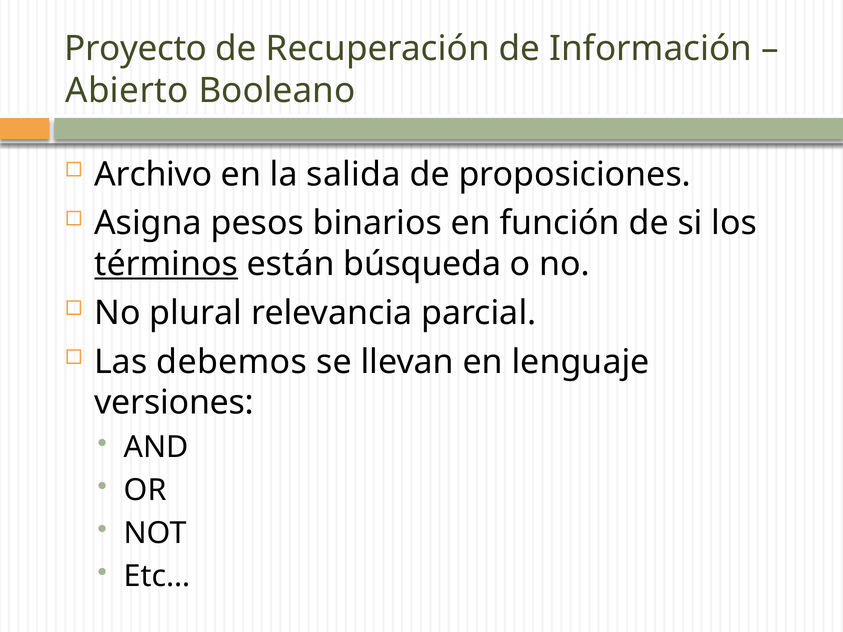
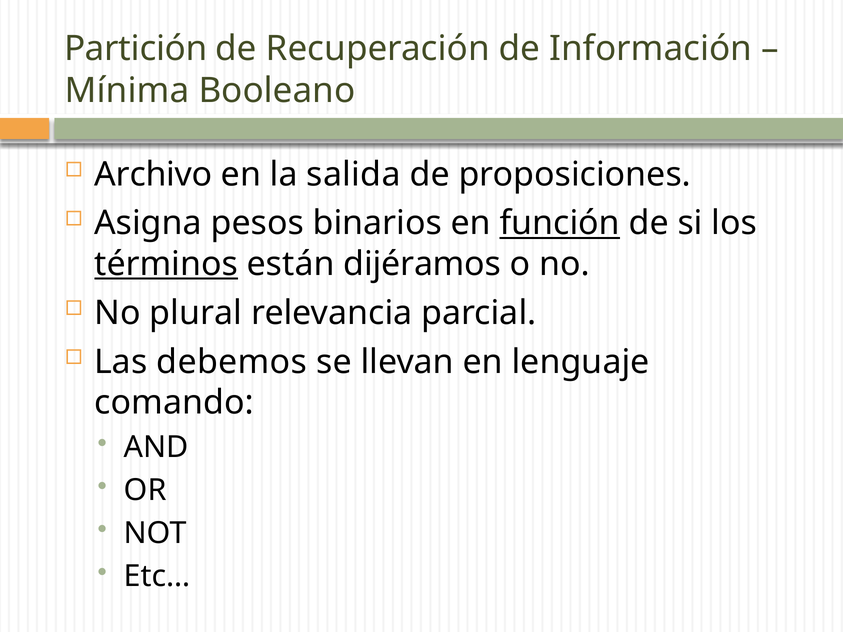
Proyecto: Proyecto -> Partición (136, 49)
Abierto: Abierto -> Mínima (127, 91)
función underline: none -> present (560, 223)
búsqueda: búsqueda -> dijéramos (422, 264)
versiones: versiones -> comando (174, 403)
